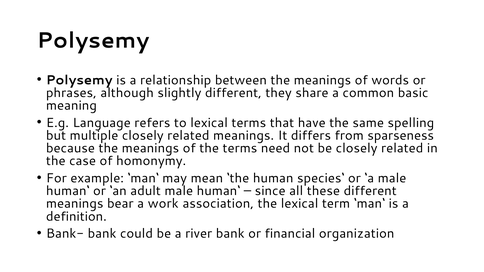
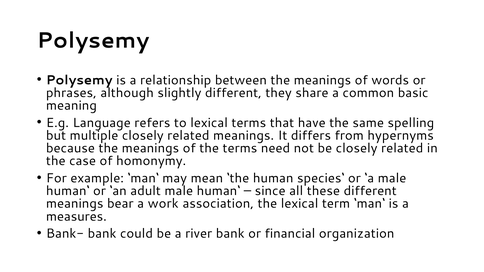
sparseness: sparseness -> hypernyms (401, 136)
definition: definition -> measures (76, 217)
